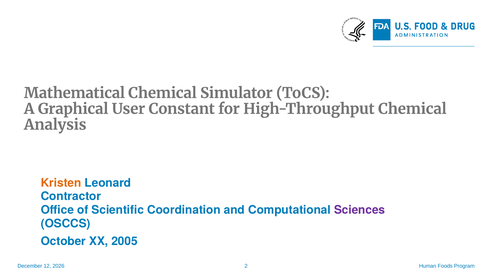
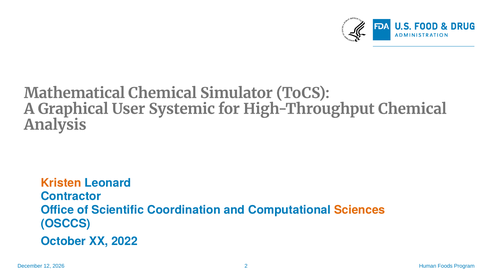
Constant: Constant -> Systemic (182, 109)
Sciences colour: purple -> orange (360, 210)
2005: 2005 -> 2022 (125, 241)
